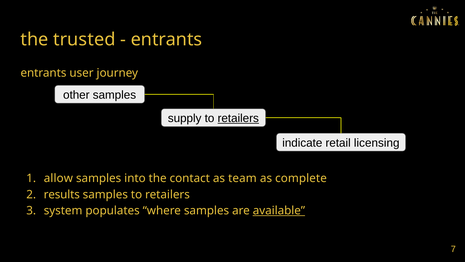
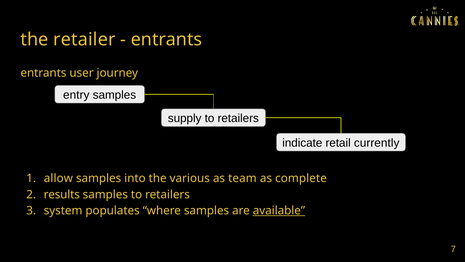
trusted: trusted -> retailer (84, 39)
other: other -> entry (76, 95)
retailers underline: present -> none (238, 118)
licensing: licensing -> currently (377, 143)
contact: contact -> various (190, 178)
